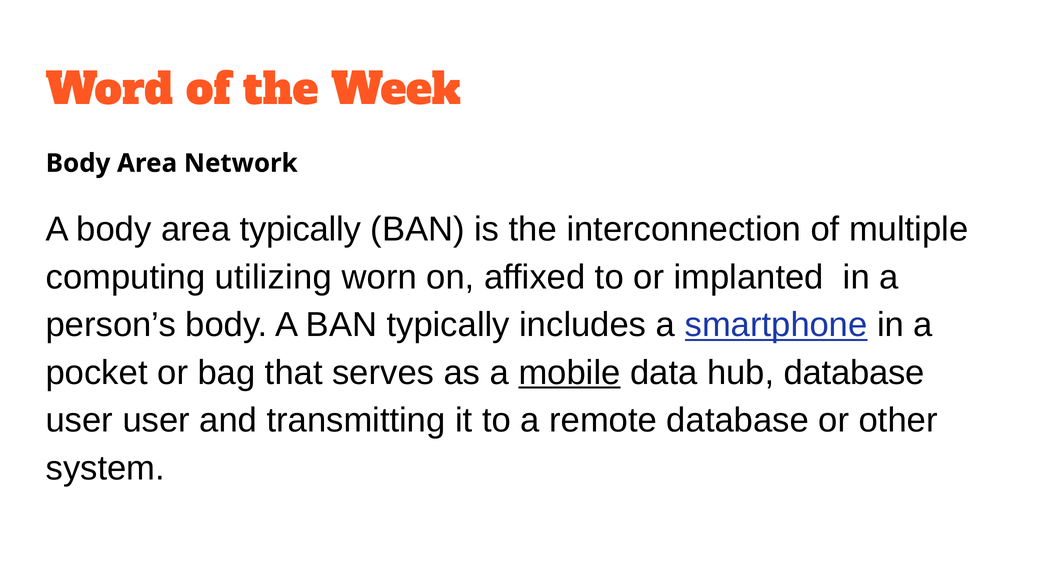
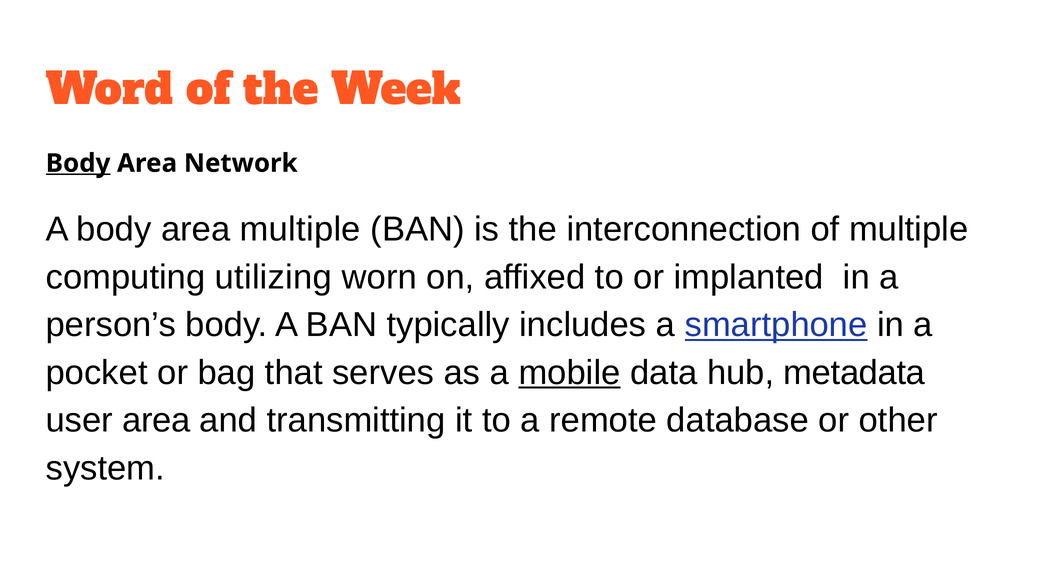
Body underline: none -> present (78, 163)
area typically: typically -> multiple (300, 229)
hub database: database -> metadata (854, 373)
user user: user -> area (156, 420)
